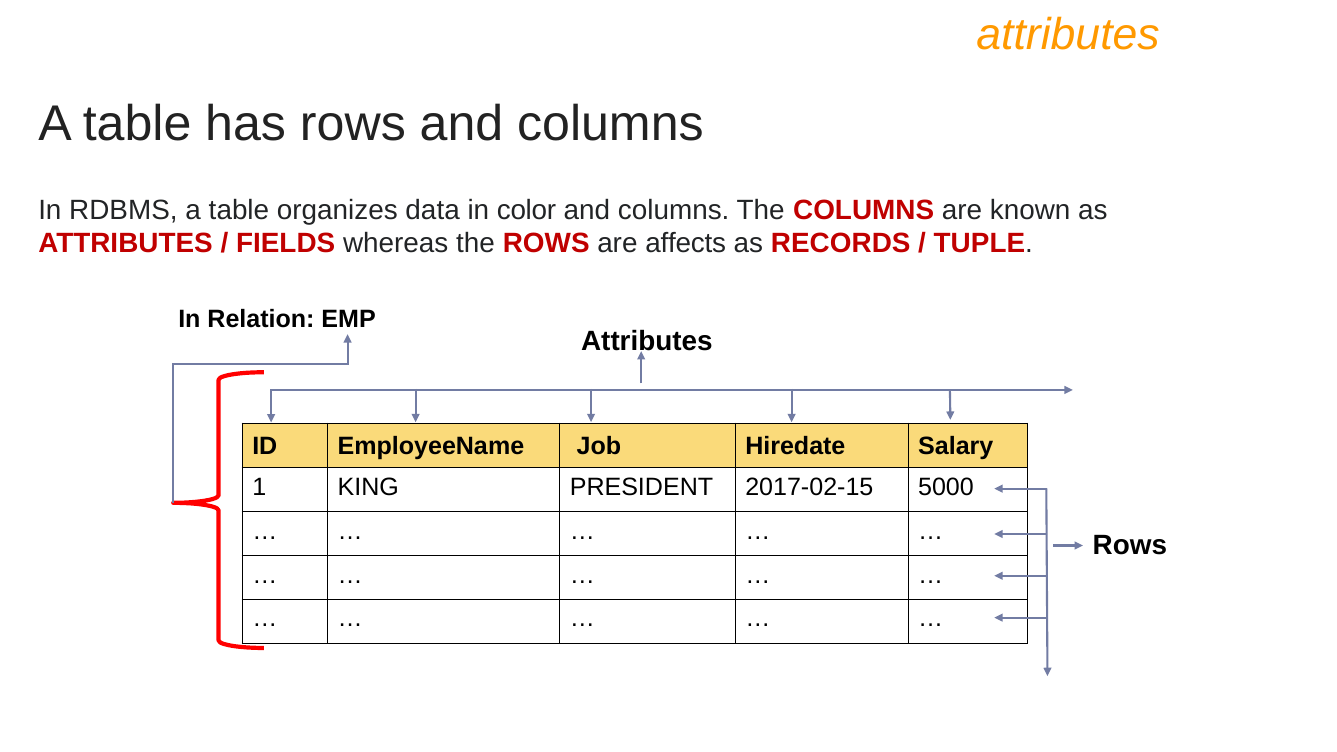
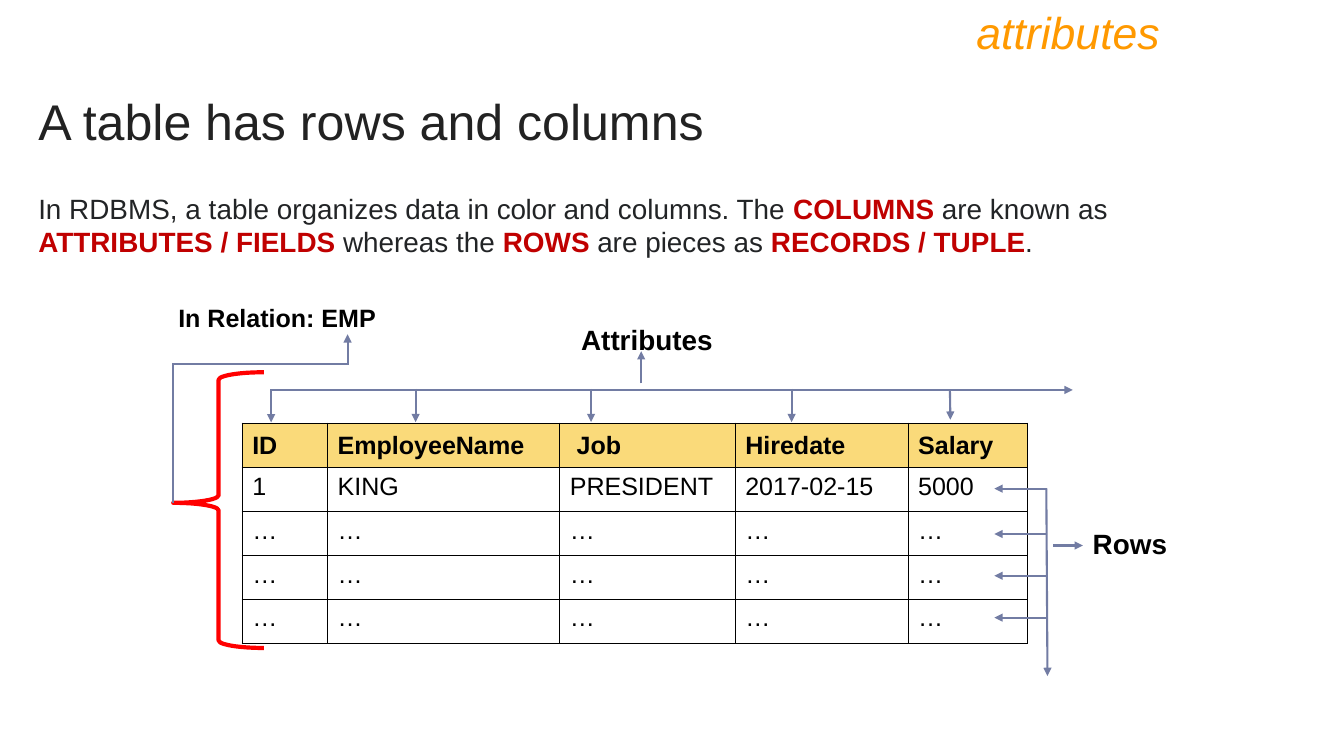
affects: affects -> pieces (686, 244)
